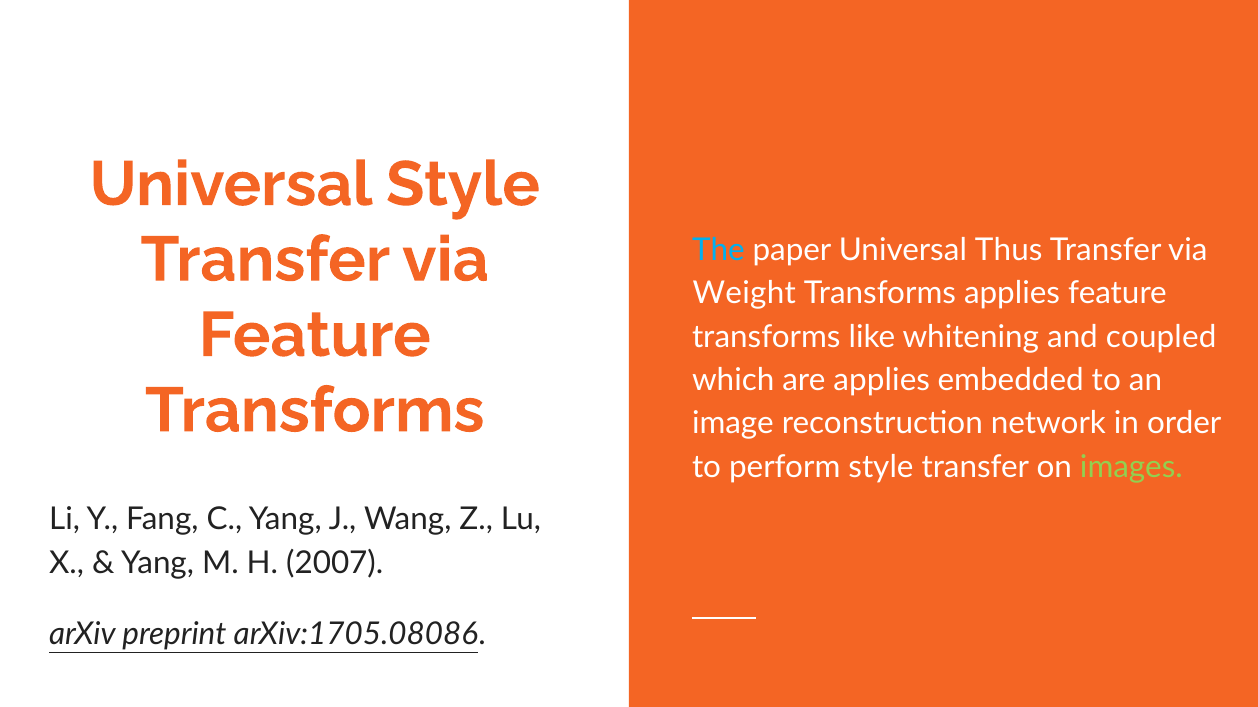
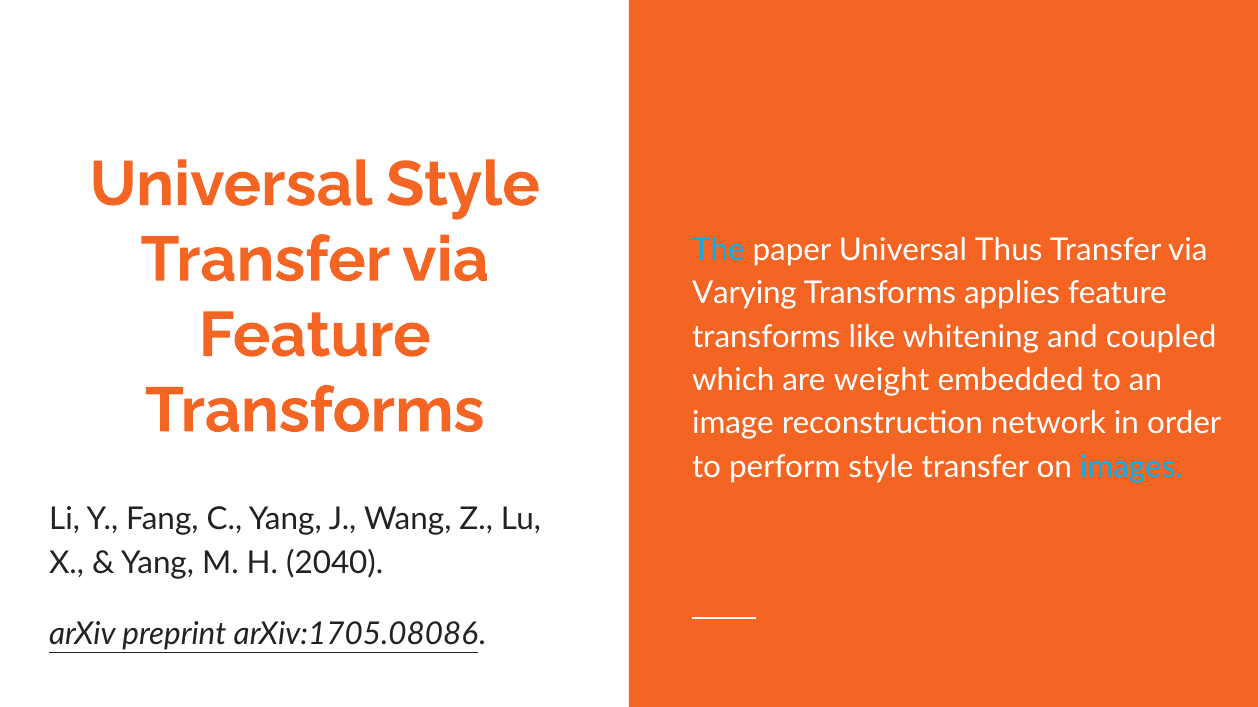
Weight: Weight -> Varying (744, 294)
are applies: applies -> weight (882, 380)
images colour: light green -> light blue (1131, 467)
2007: 2007 -> 2040 (335, 563)
